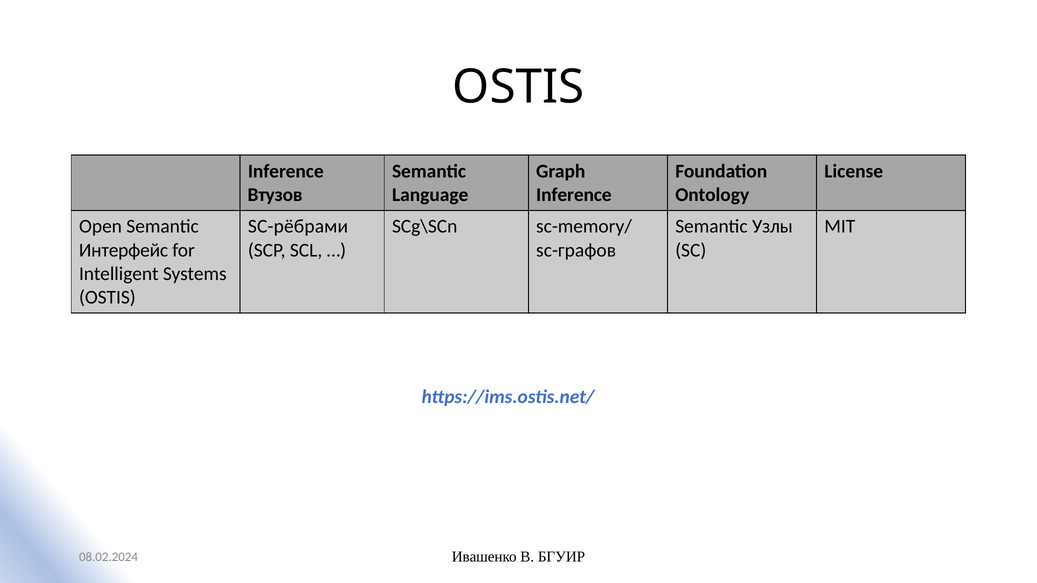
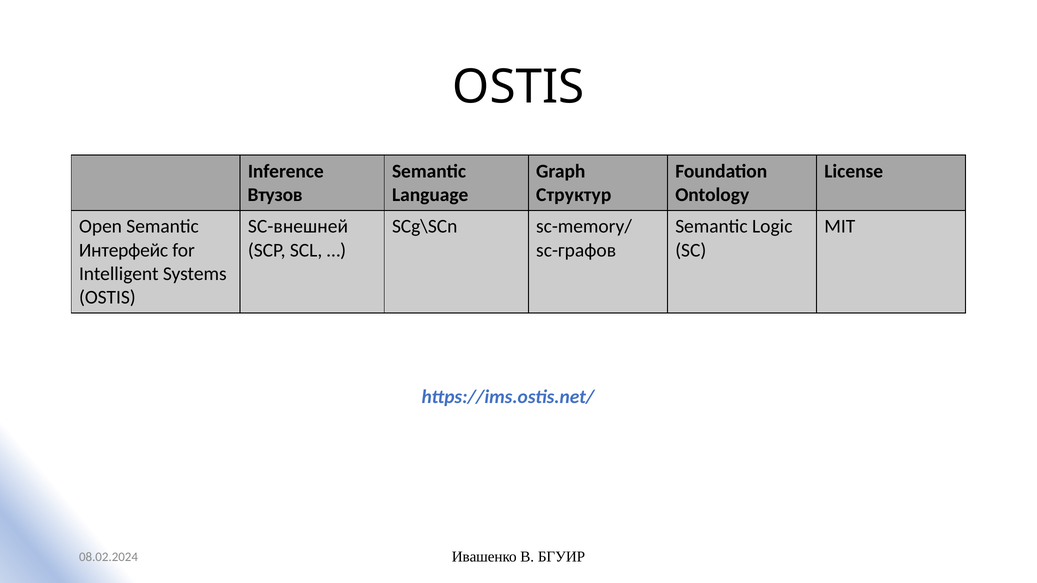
Inference: Inference -> Структур (574, 195)
SC-рёбрами: SC-рёбрами -> SC-внешней (298, 227)
Узлы: Узлы -> Logic (772, 227)
